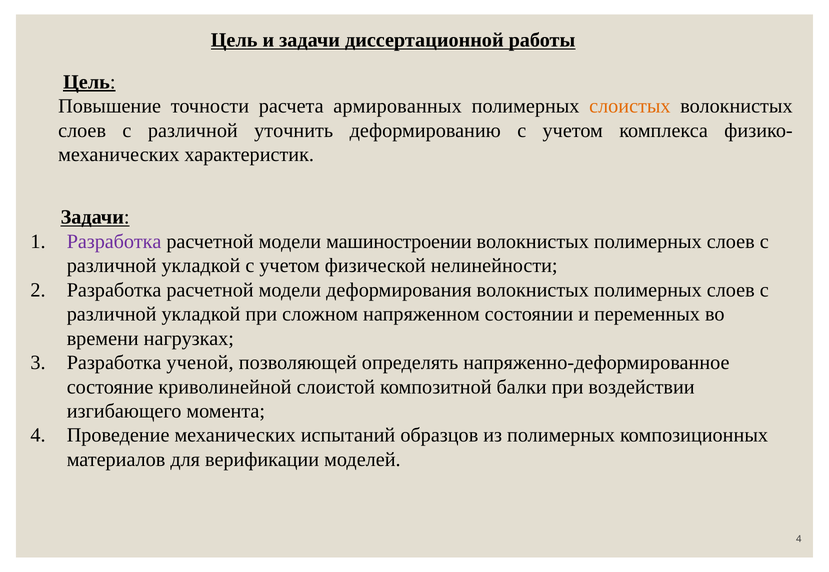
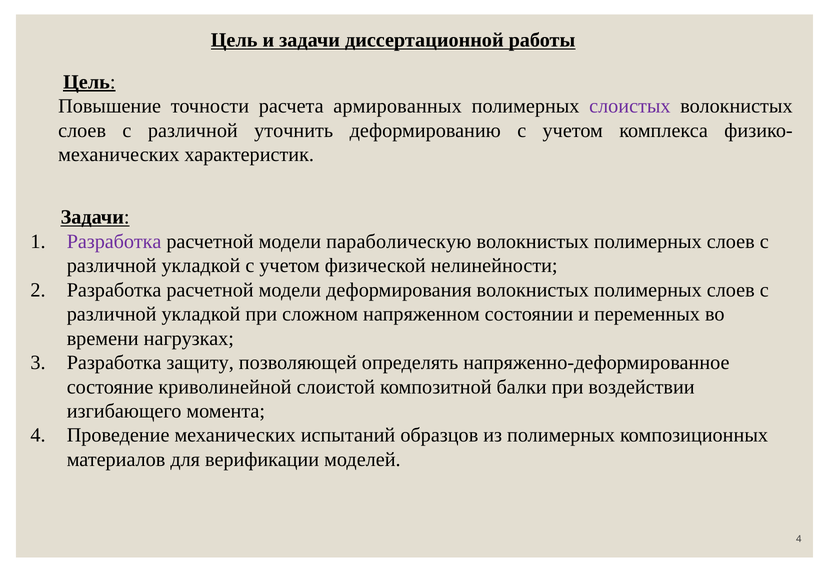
слоистых colour: orange -> purple (630, 106)
машиностроении: машиностроении -> параболическую (399, 241)
ученой: ученой -> защиту (200, 362)
